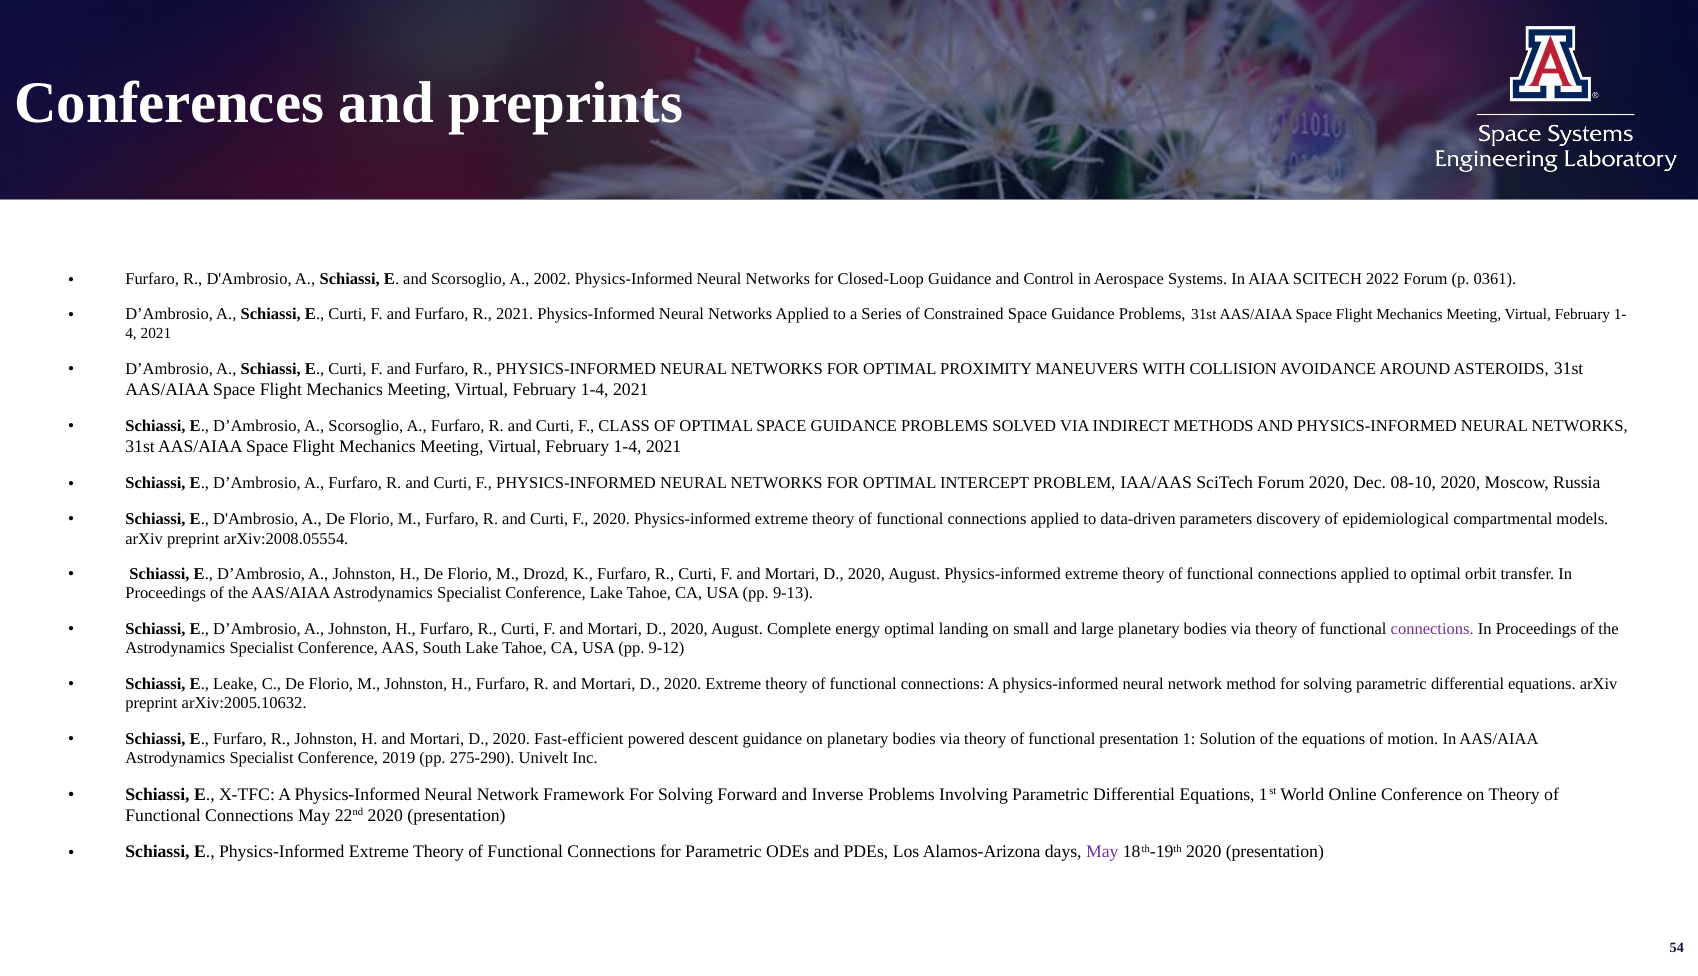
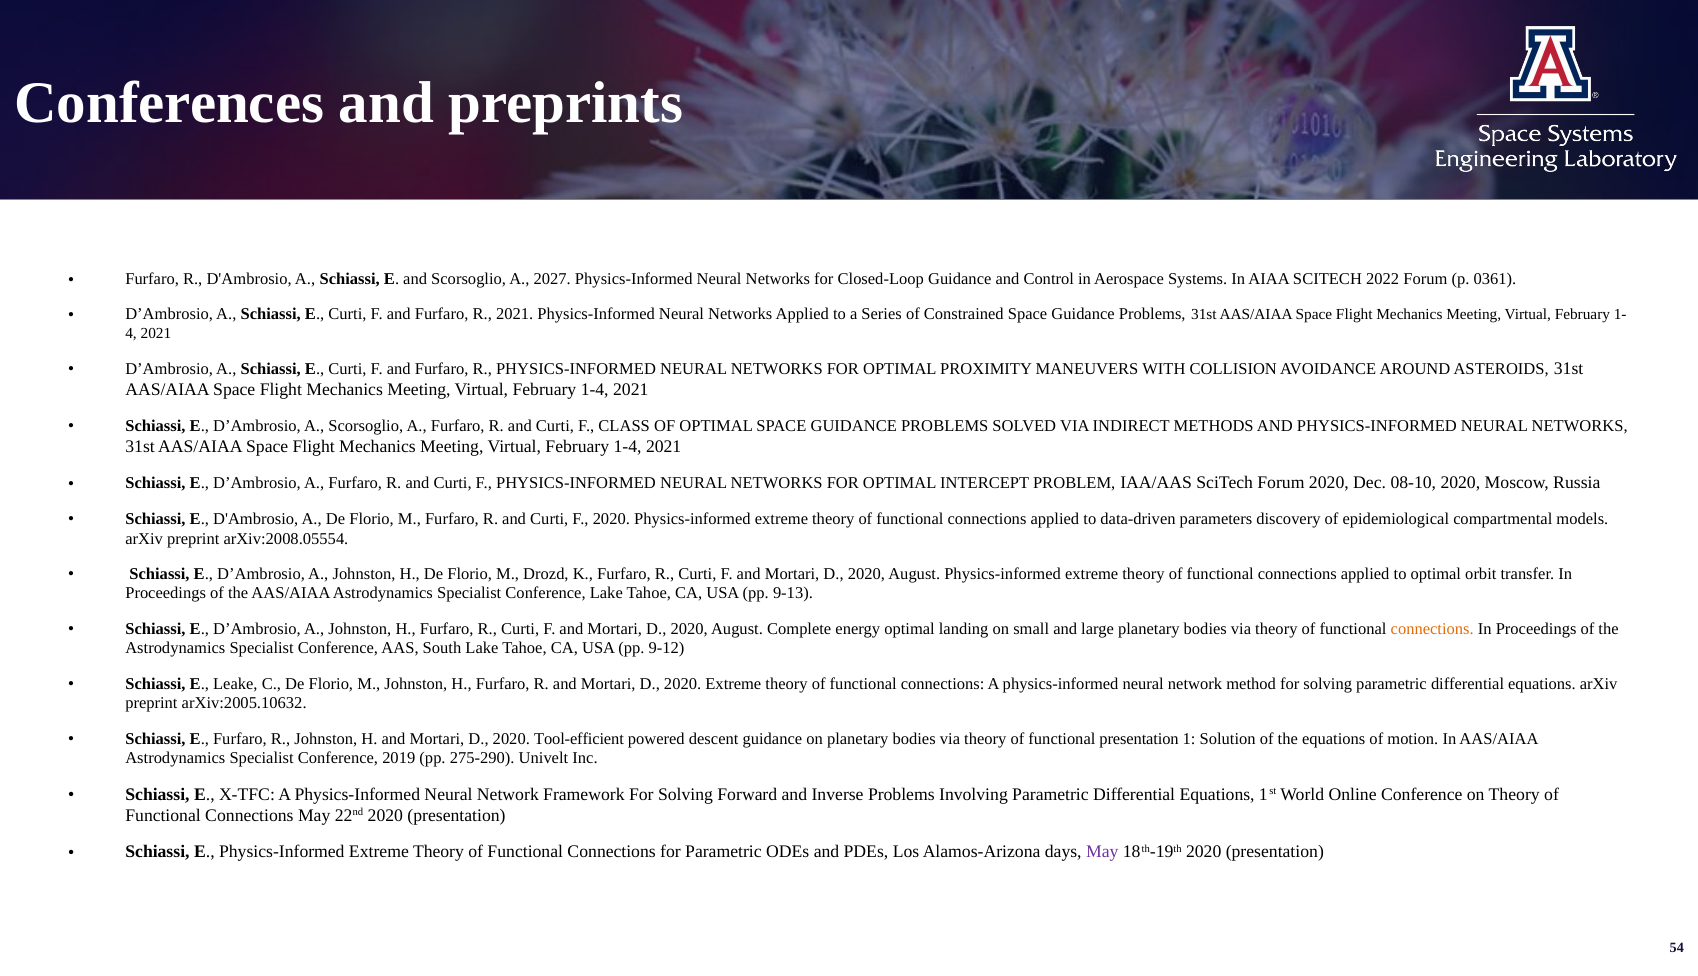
2002: 2002 -> 2027 (552, 279)
connections colour: purple -> orange (1432, 629)
Fast-efficient: Fast-efficient -> Tool-efficient (579, 739)
